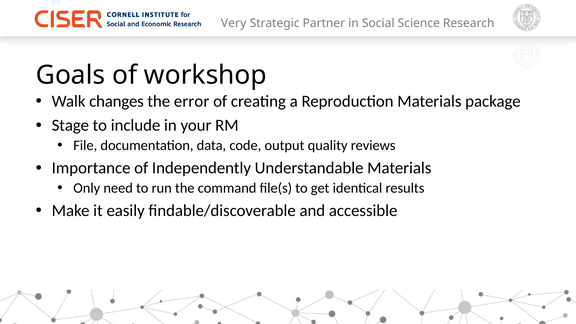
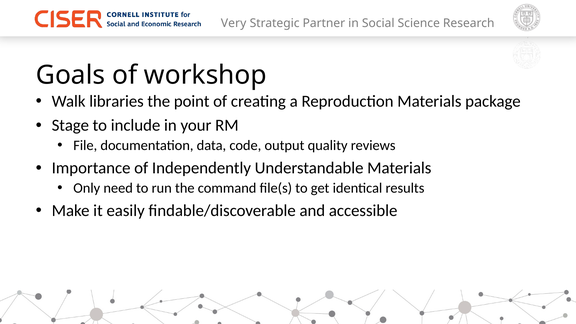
changes: changes -> libraries (116, 101)
error: error -> point (192, 101)
